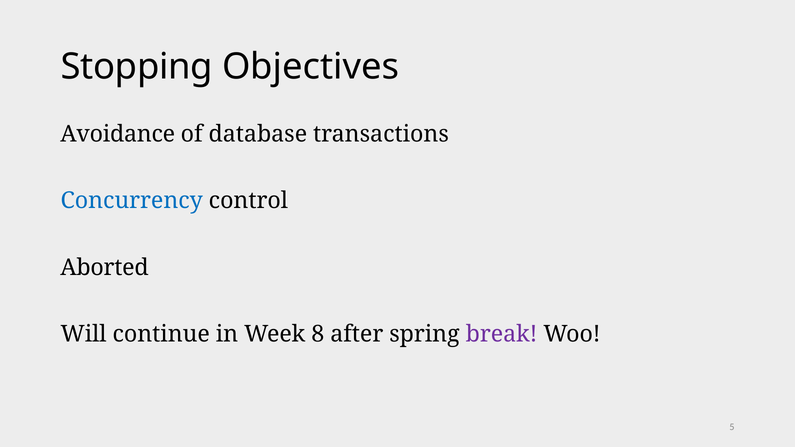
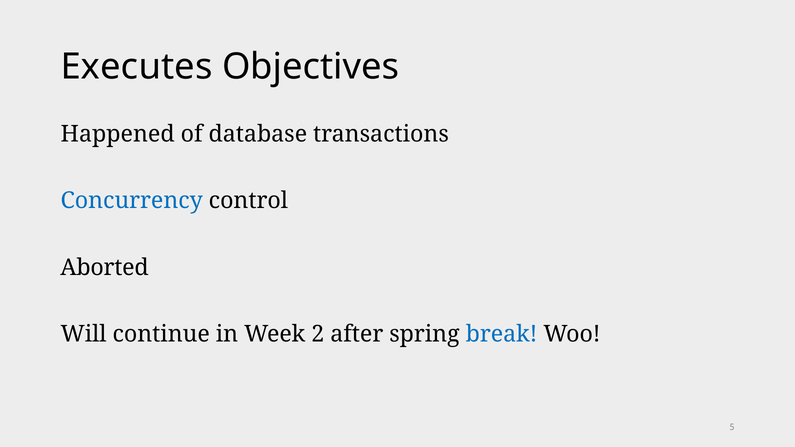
Stopping: Stopping -> Executes (137, 67)
Avoidance: Avoidance -> Happened (118, 134)
8: 8 -> 2 (318, 334)
break colour: purple -> blue (502, 334)
